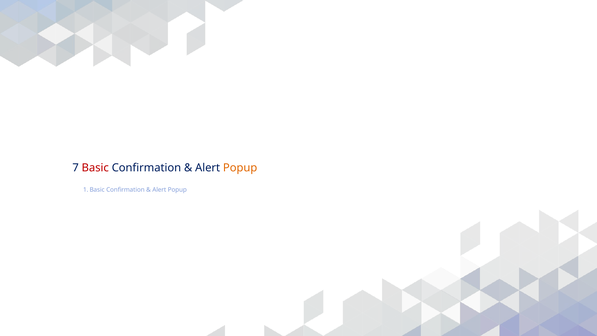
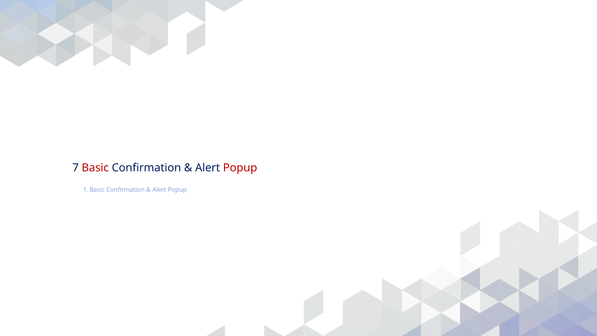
Popup colour: orange -> red (240, 168)
